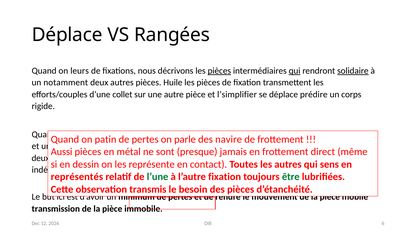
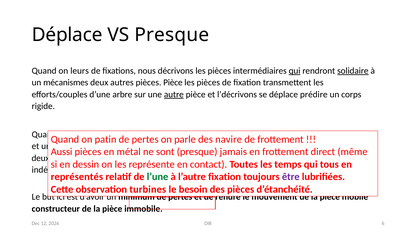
VS Rangées: Rangées -> Presque (172, 35)
pièces underline: present -> none (219, 71)
notamment: notamment -> mécanismes (66, 83)
pièces Huile: Huile -> Pièce (173, 83)
collet: collet -> arbre (122, 94)
autre underline: none -> present (174, 94)
l’simplifier: l’simplifier -> l’décrivons (237, 94)
les autres: autres -> temps (288, 164)
sens: sens -> tous (329, 164)
être colour: green -> purple (291, 177)
transmis: transmis -> turbines (148, 189)
transmission: transmission -> constructeur (56, 209)
